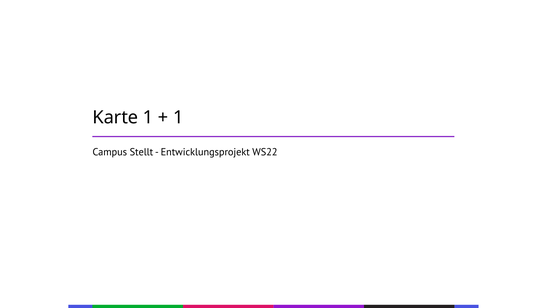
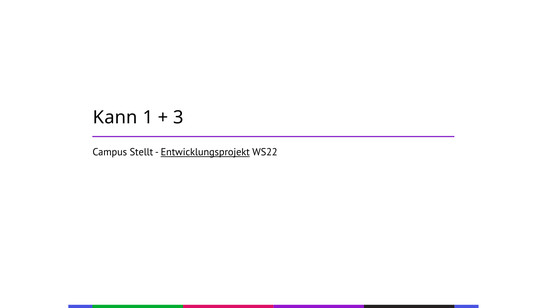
Karte: Karte -> Kann (115, 117)
1: 1 -> 3 (178, 117)
Entwicklungsprojekt underline: none -> present (205, 152)
